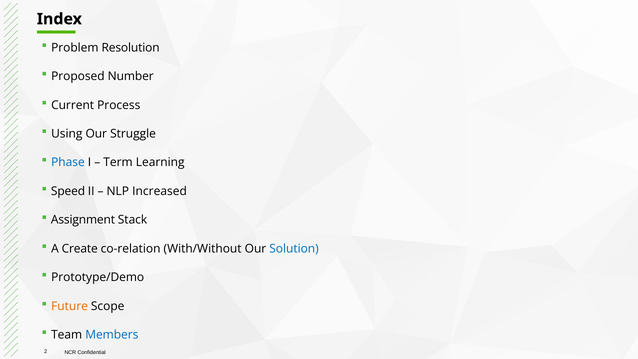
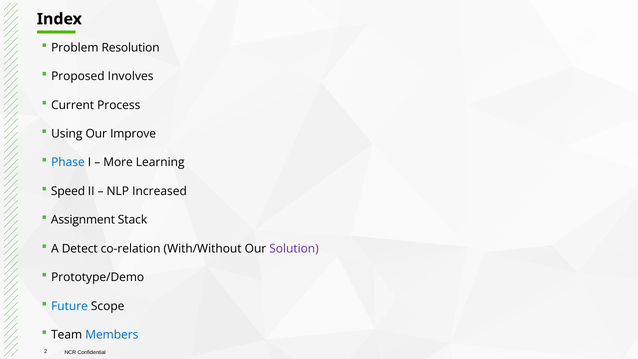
Number: Number -> Involves (131, 76)
Struggle: Struggle -> Improve (133, 134)
Term: Term -> More (118, 162)
Create: Create -> Detect (80, 249)
Solution colour: blue -> purple (294, 249)
Future colour: orange -> blue (70, 306)
